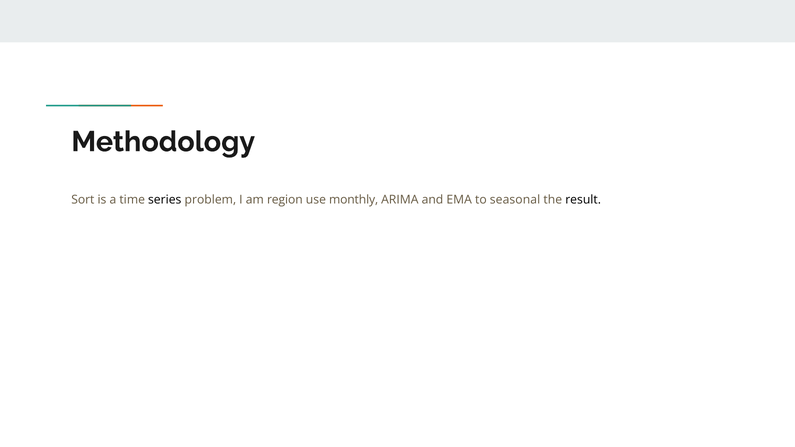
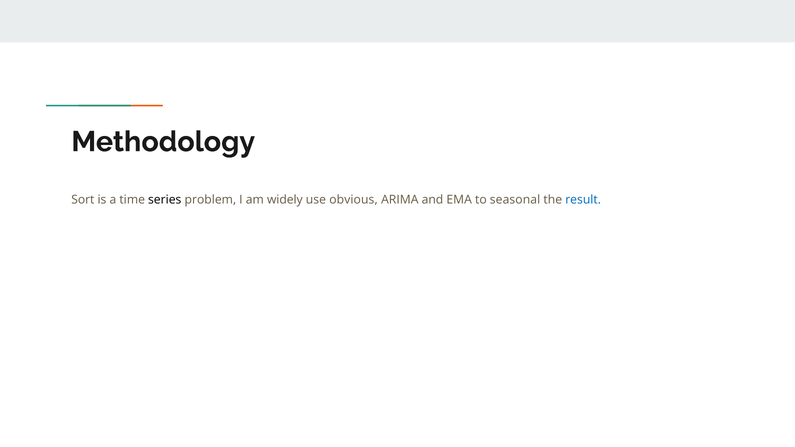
region: region -> widely (285, 200)
monthly: monthly -> obvious (353, 200)
result colour: black -> blue (583, 200)
